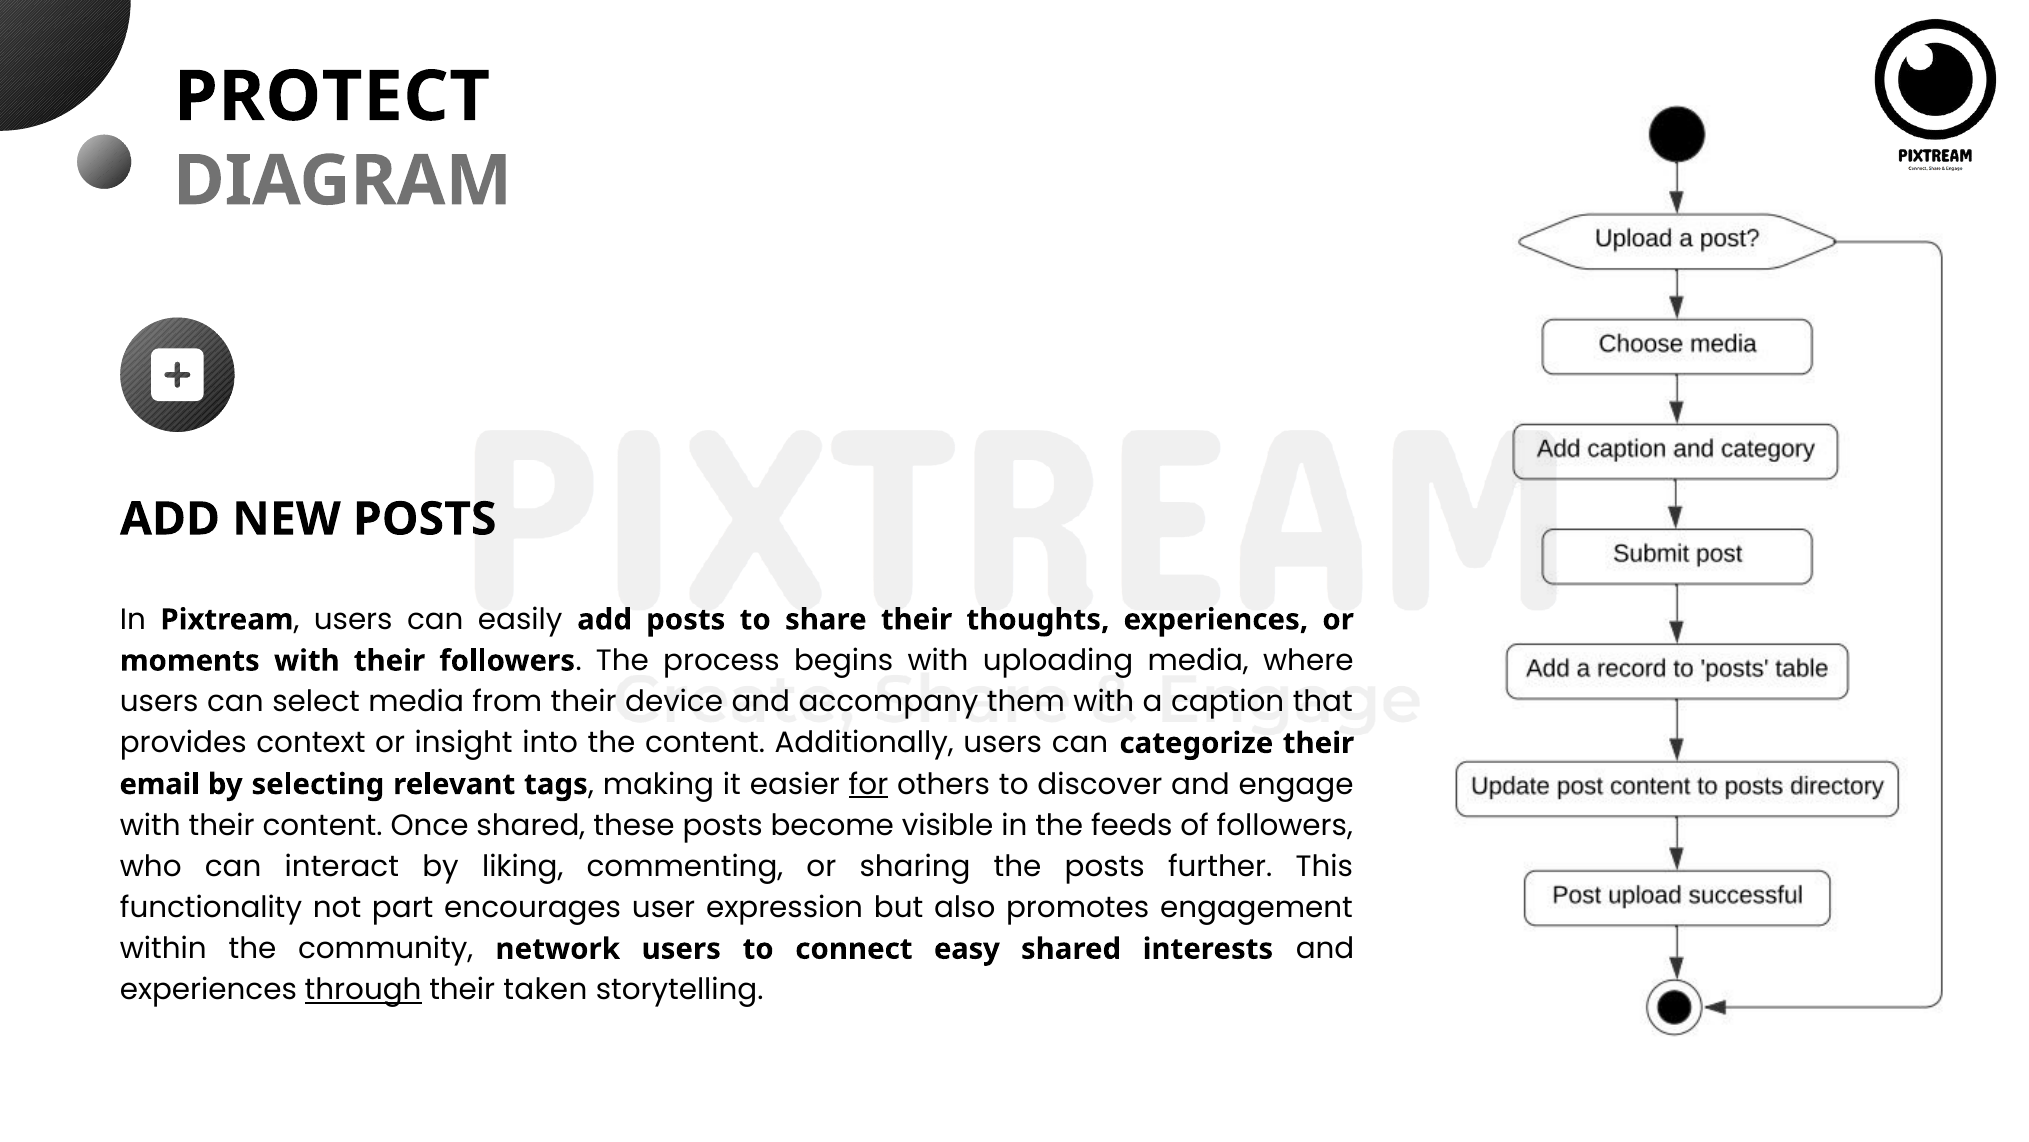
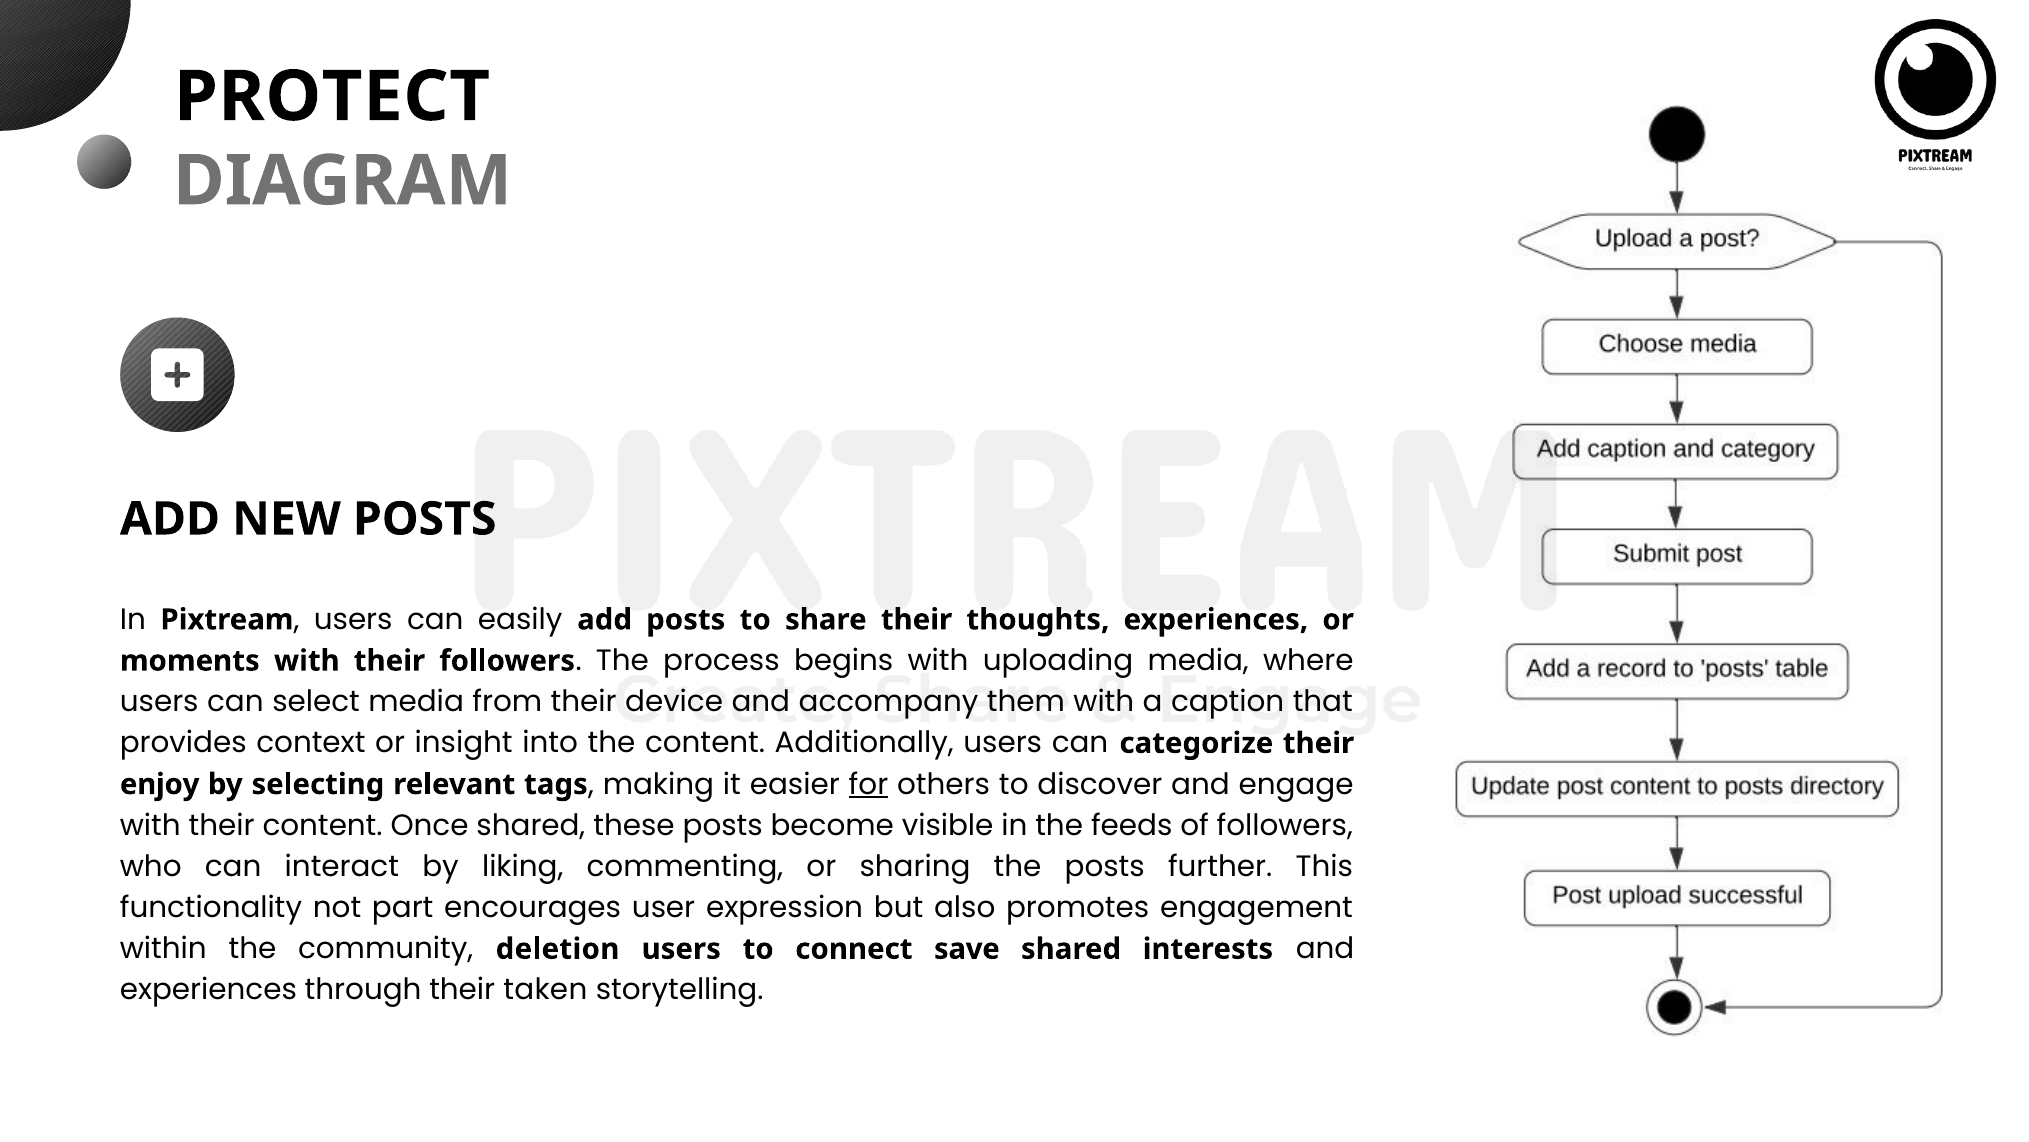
email: email -> enjoy (160, 784)
network: network -> deletion (558, 948)
easy: easy -> save (967, 948)
through underline: present -> none (363, 990)
